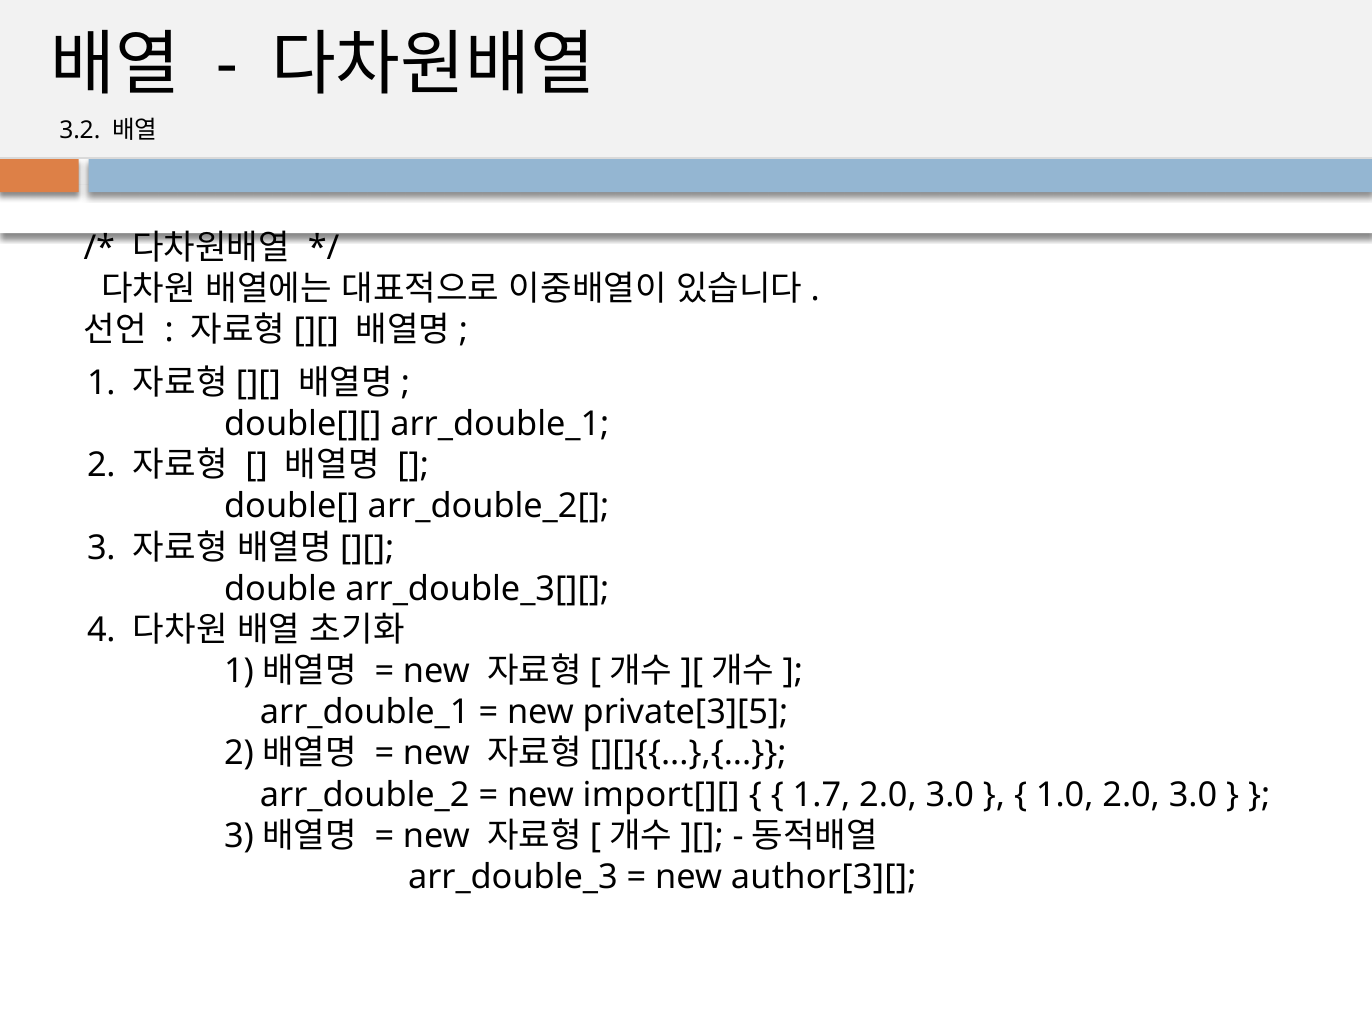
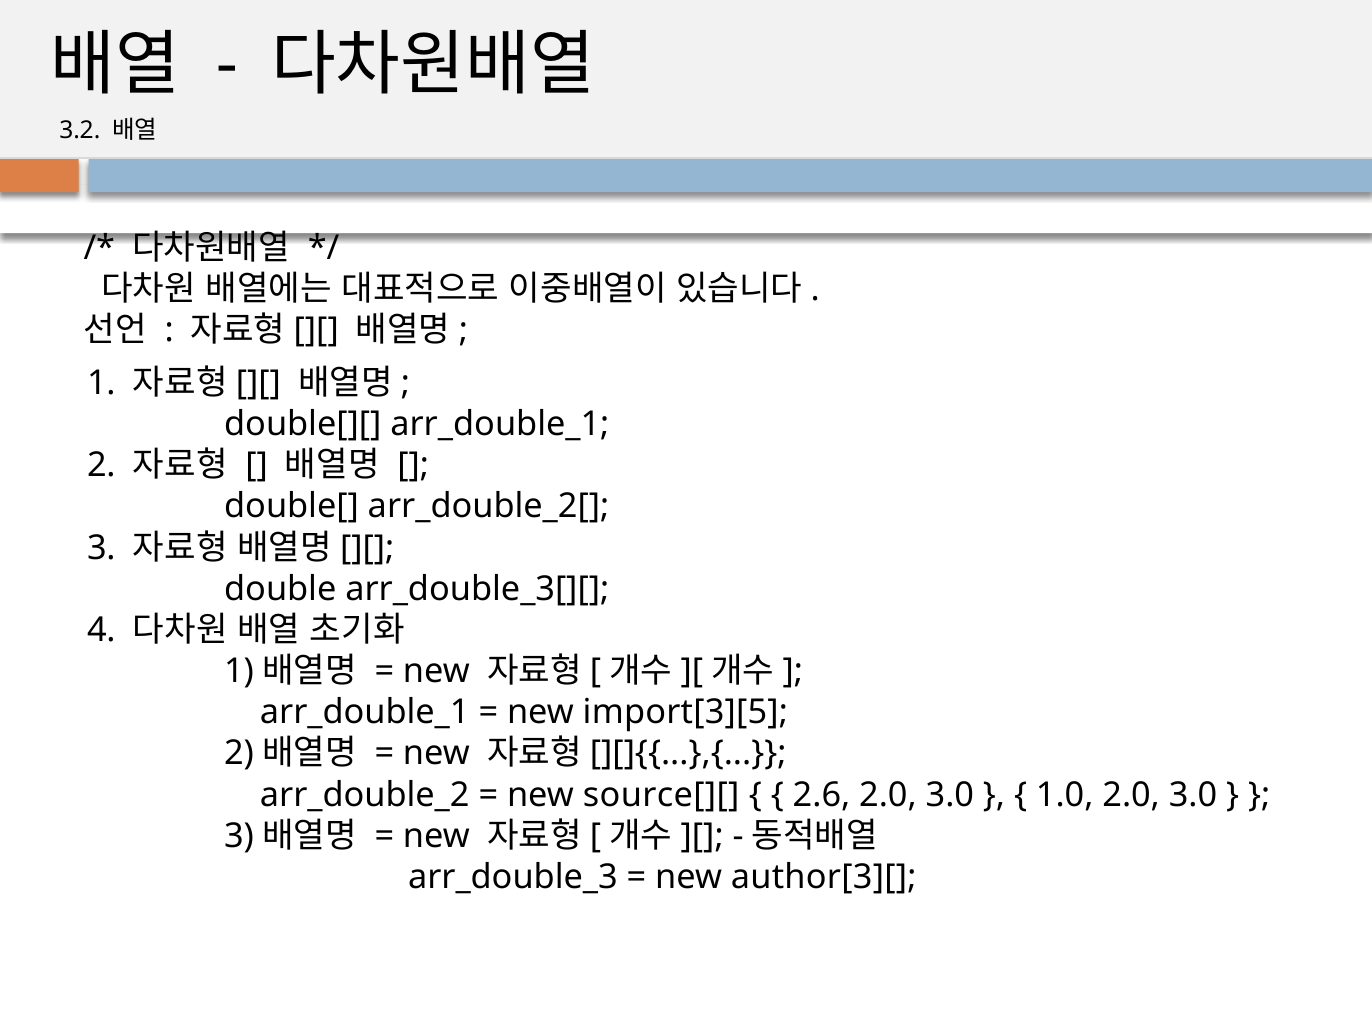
private[3][5: private[3][5 -> import[3][5 (685, 712)
import[][: import[][ -> source[][ (661, 795)
1.7: 1.7 -> 2.6 (822, 795)
